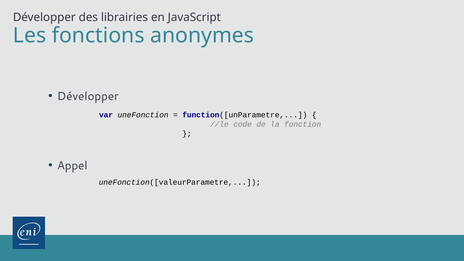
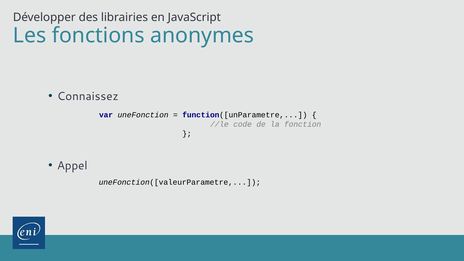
Développer: Développer -> Connaissez (88, 96)
